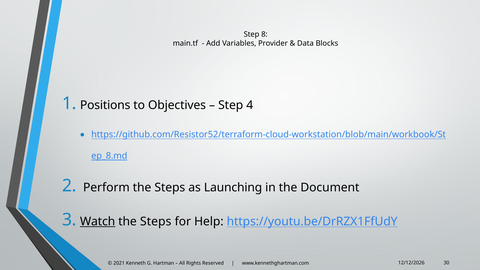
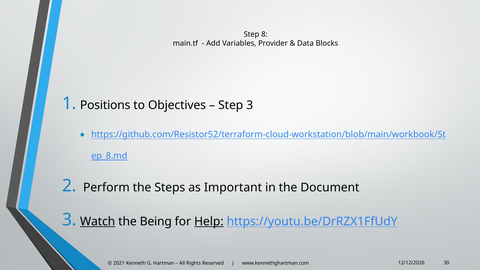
Step 4: 4 -> 3 (250, 105)
Launching: Launching -> Important (233, 188)
Steps: Steps -> Being (156, 221)
Help underline: none -> present (209, 221)
